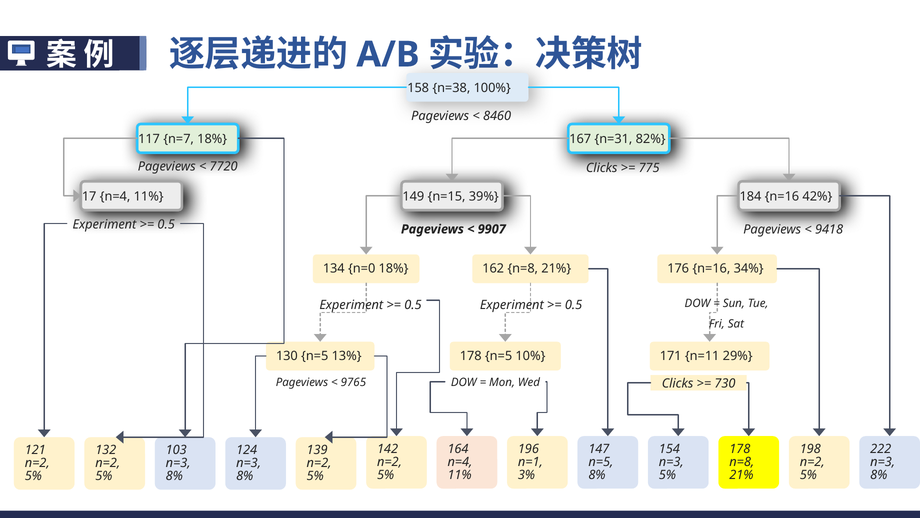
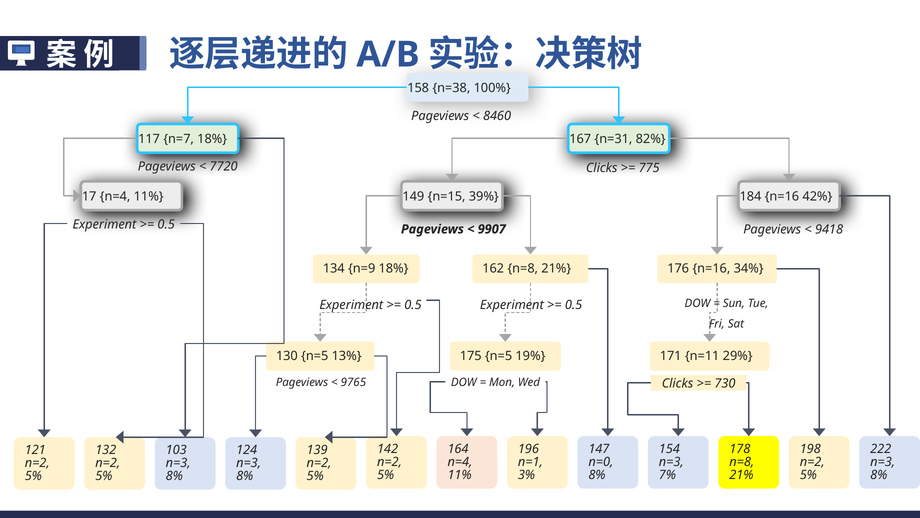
n=0: n=0 -> n=9 (362, 268)
13% 178: 178 -> 175 (471, 355)
10%: 10% -> 19% (530, 355)
n=5: n=5 -> n=0 (601, 462)
5%: 5% -> 7% (667, 475)
